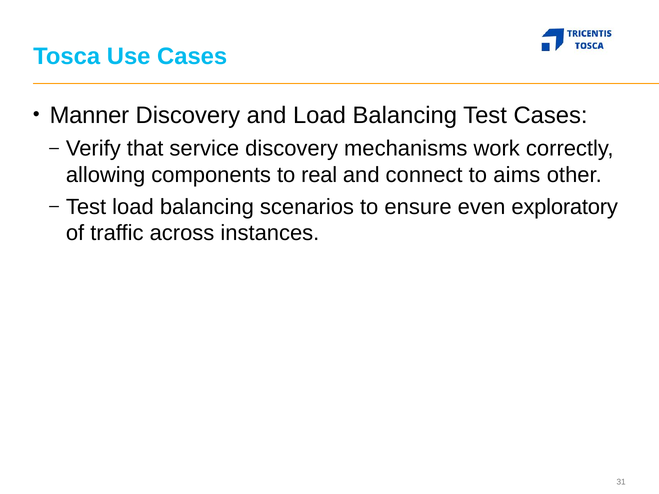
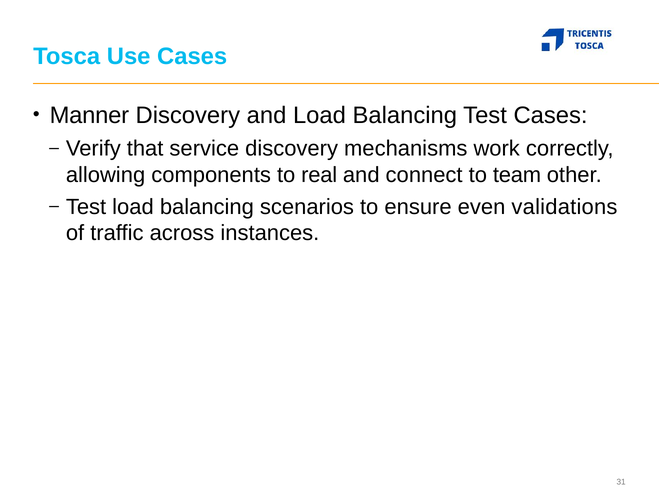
aims: aims -> team (517, 175)
exploratory: exploratory -> validations (564, 207)
